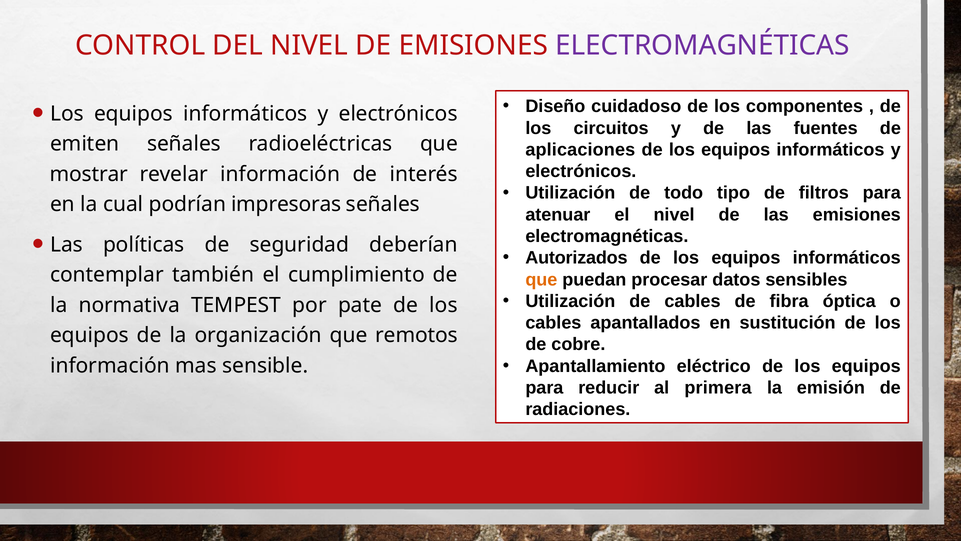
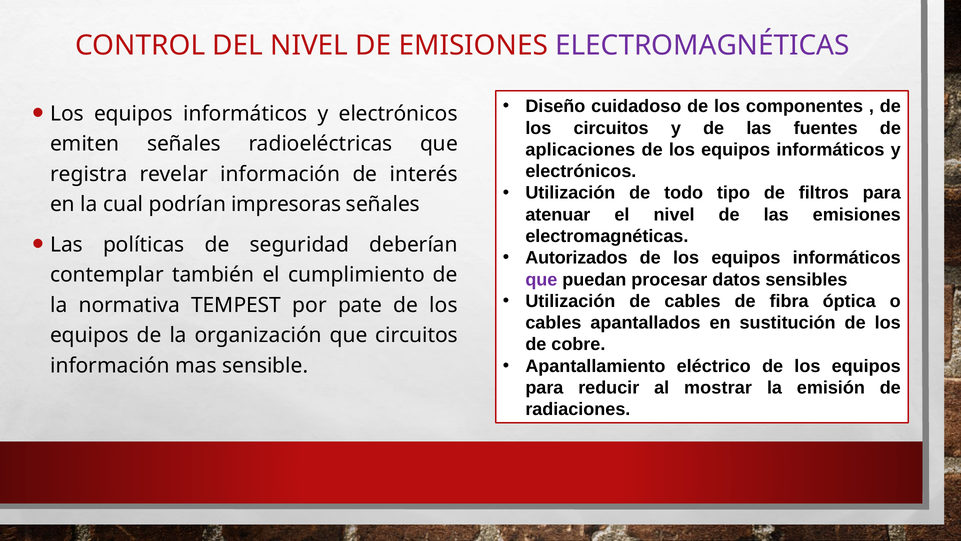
mostrar: mostrar -> registra (89, 174)
que colour: orange -> purple (541, 279)
que remotos: remotos -> circuitos (417, 335)
primera: primera -> mostrar (718, 387)
